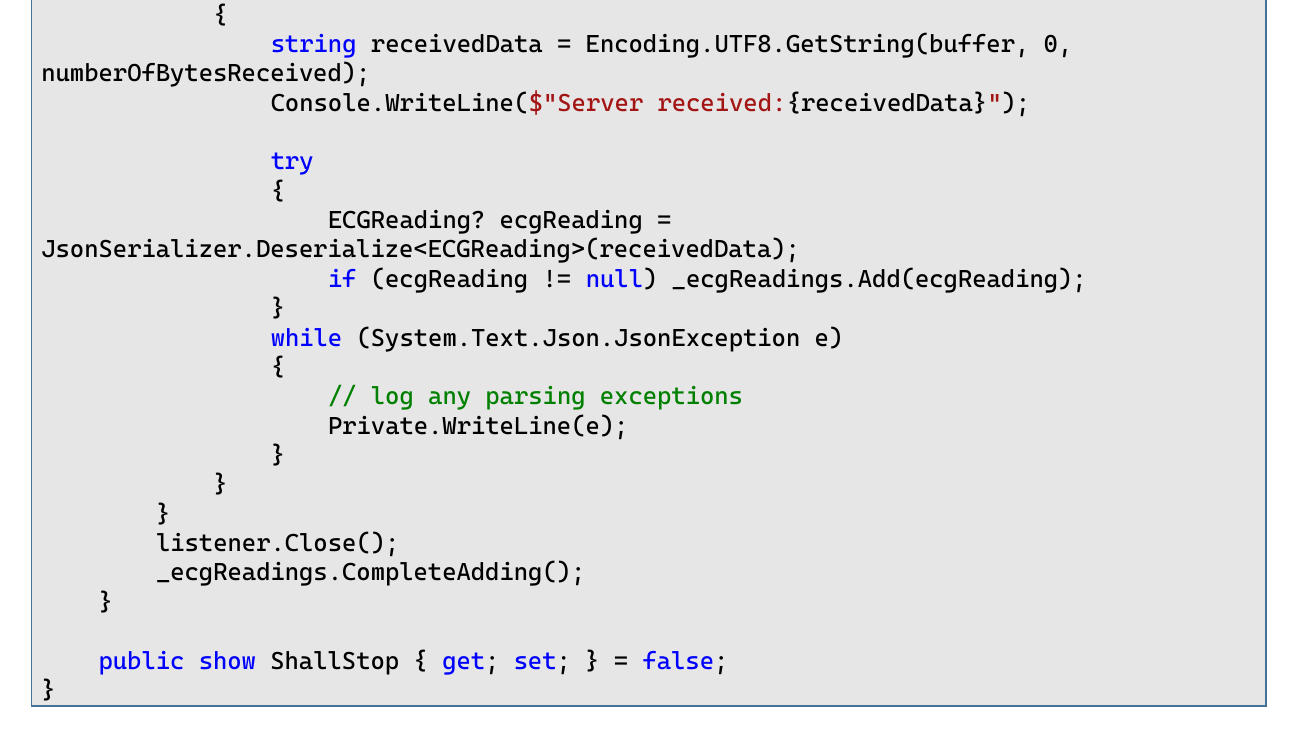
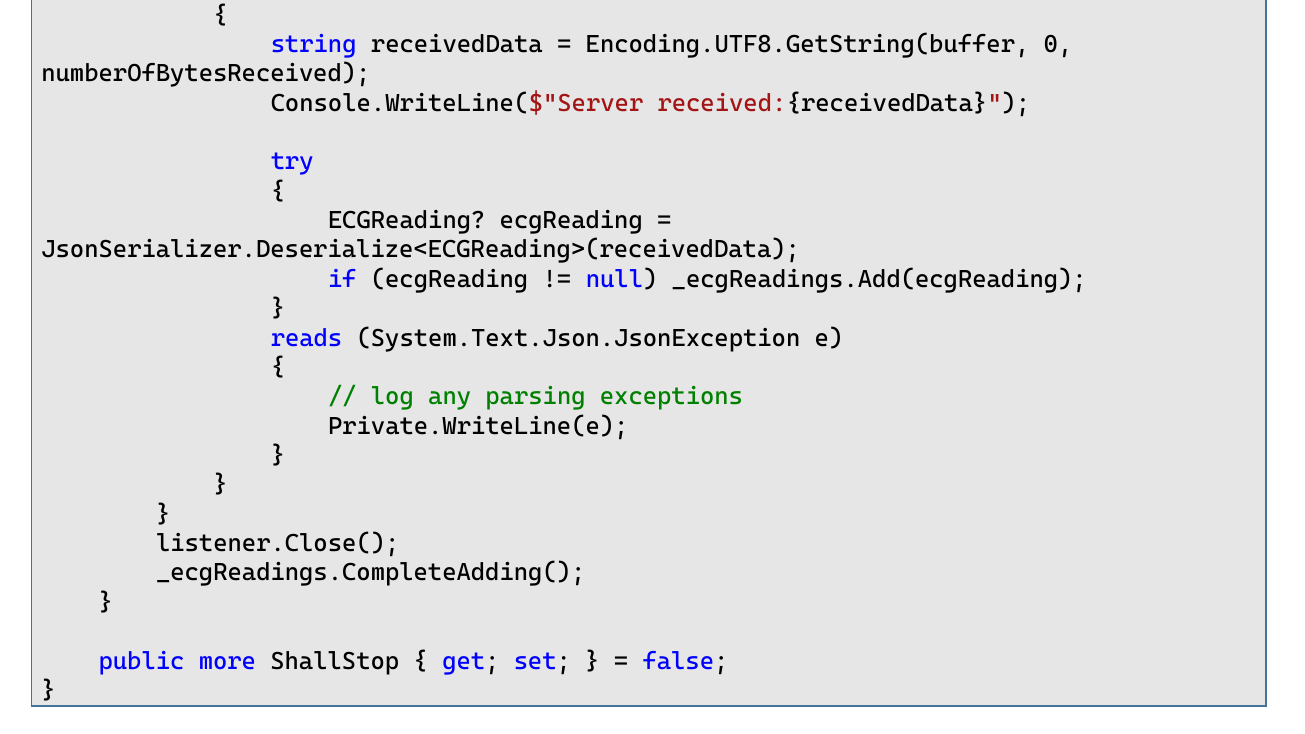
while: while -> reads (307, 338)
show: show -> more (227, 661)
